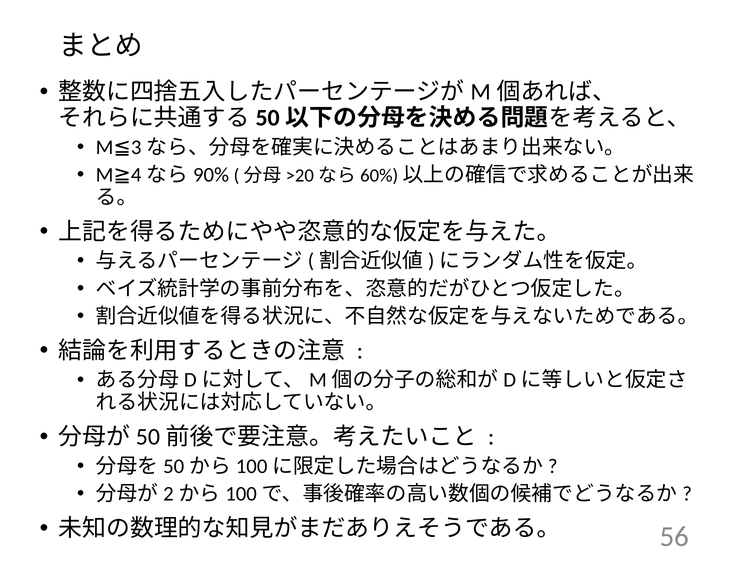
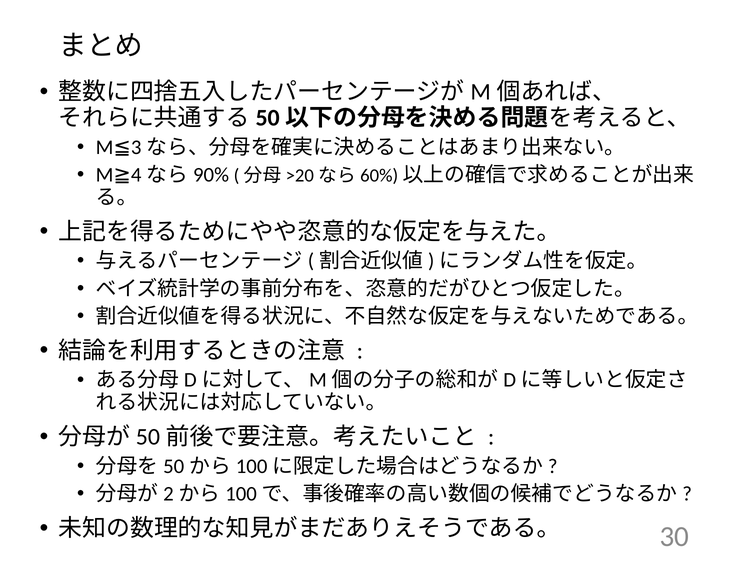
56: 56 -> 30 (674, 537)
